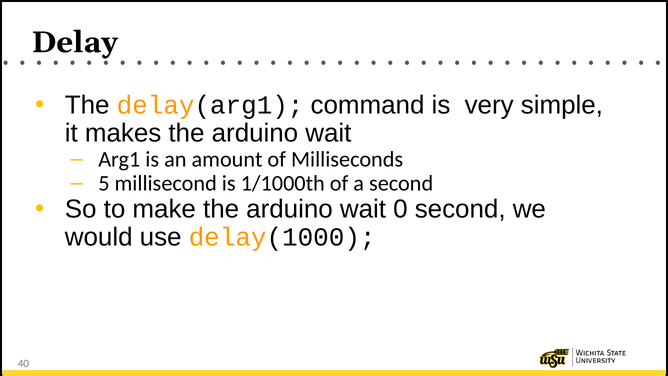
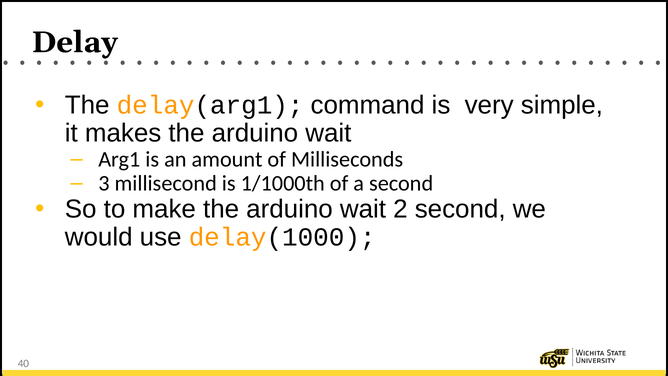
5: 5 -> 3 (104, 183)
0: 0 -> 2 (400, 209)
